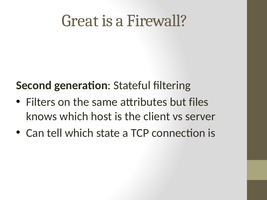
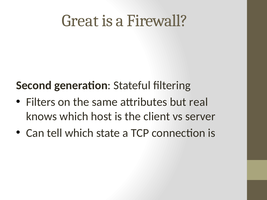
files: files -> real (199, 102)
